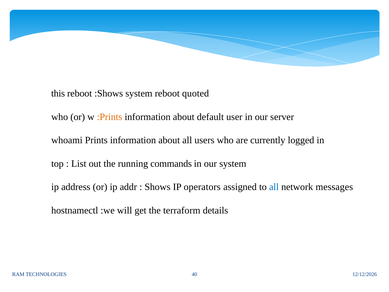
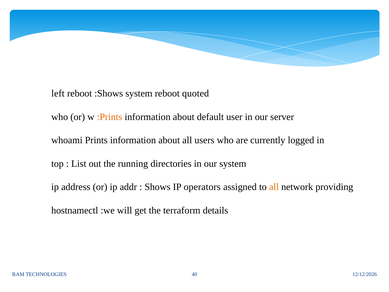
this: this -> left (58, 93)
commands: commands -> directories (171, 163)
all colour: blue -> orange (274, 187)
messages: messages -> providing (334, 187)
